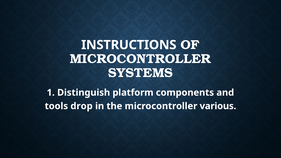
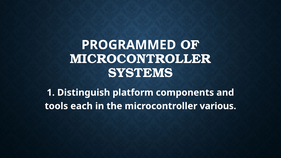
INSTRUCTIONS: INSTRUCTIONS -> PROGRAMMED (129, 45)
drop: drop -> each (82, 106)
